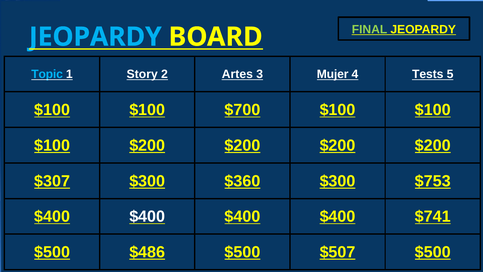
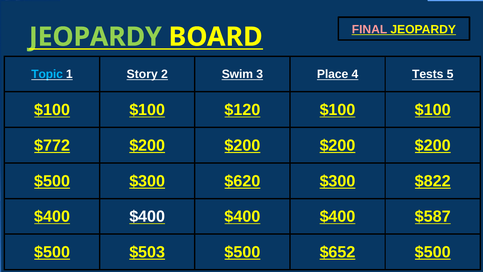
FINAL colour: light green -> pink (370, 29)
JEOPARDY colour: light blue -> light green (95, 37)
Artes: Artes -> Swim (237, 74)
Mujer: Mujer -> Place (333, 74)
$700: $700 -> $120 (242, 110)
$100: $100 -> $772 (52, 145)
$307: $307 -> $500 (52, 181)
$360: $360 -> $620 (242, 181)
$753: $753 -> $822 (433, 181)
$741: $741 -> $587 (433, 216)
$486: $486 -> $503 (147, 252)
$507: $507 -> $652 (338, 252)
